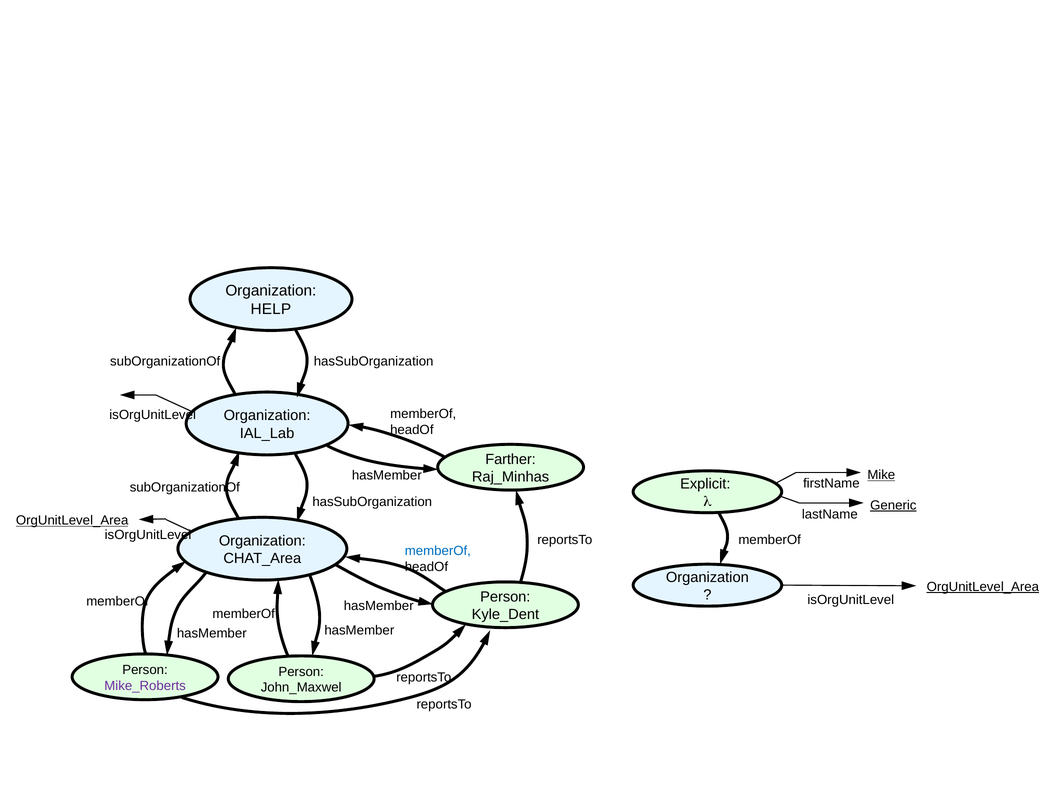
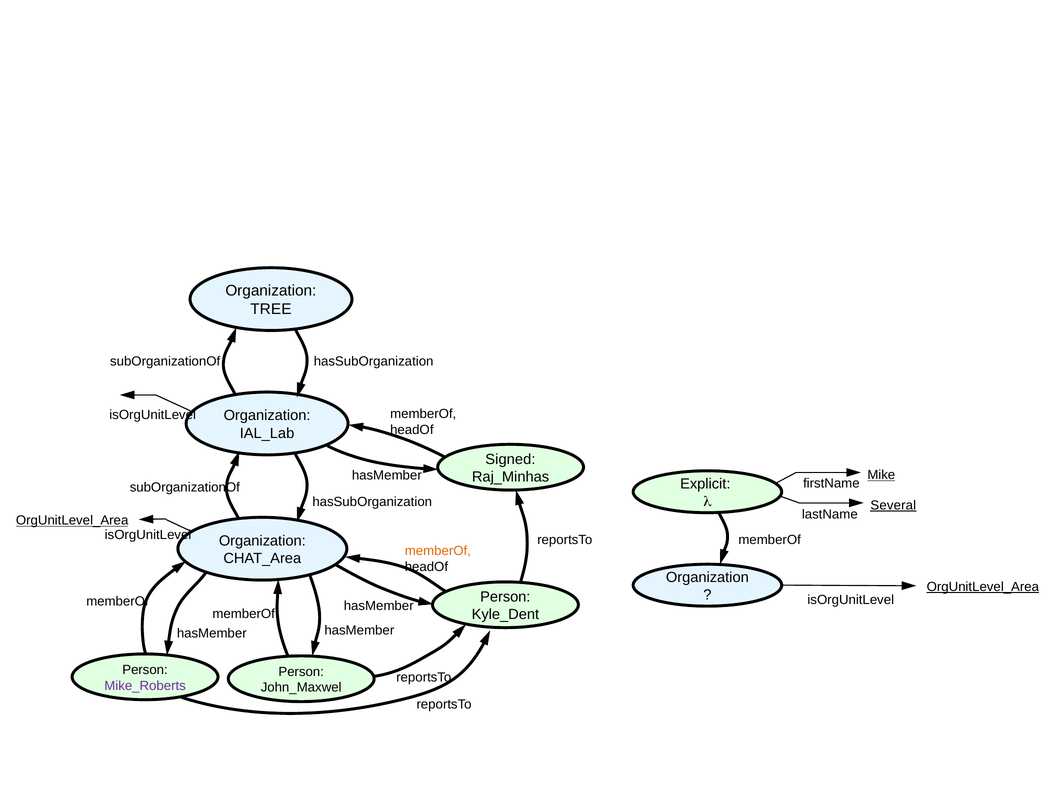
HELP: HELP -> TREE (271, 309)
Farther: Farther -> Signed (510, 459)
Generic: Generic -> Several (893, 505)
memberOf colour: blue -> orange (438, 551)
